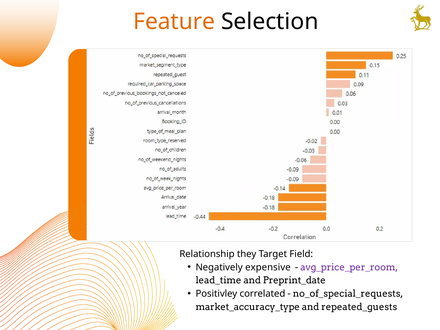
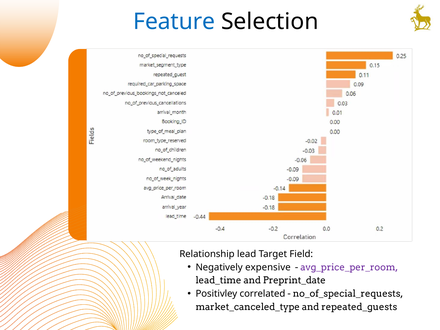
Feature colour: orange -> blue (174, 22)
they: they -> lead (247, 254)
market_accuracy_type: market_accuracy_type -> market_canceled_type (248, 307)
